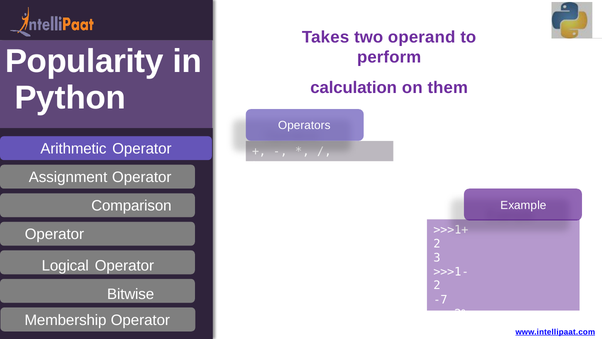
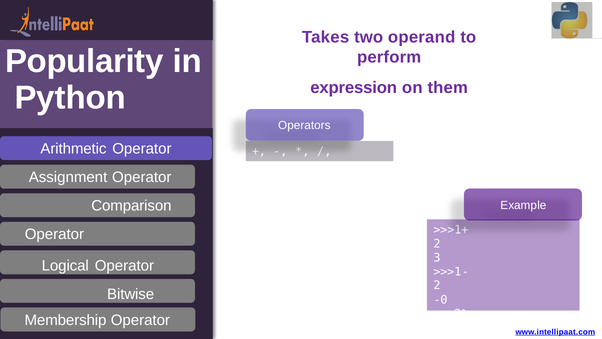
calculation: calculation -> expression (354, 88)
-7: -7 -> -0 (440, 300)
